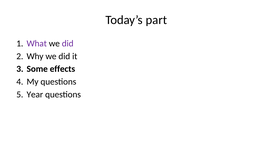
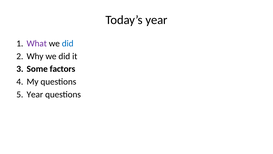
Today’s part: part -> year (156, 20)
did colour: purple -> blue (68, 43)
effects: effects -> factors (62, 69)
